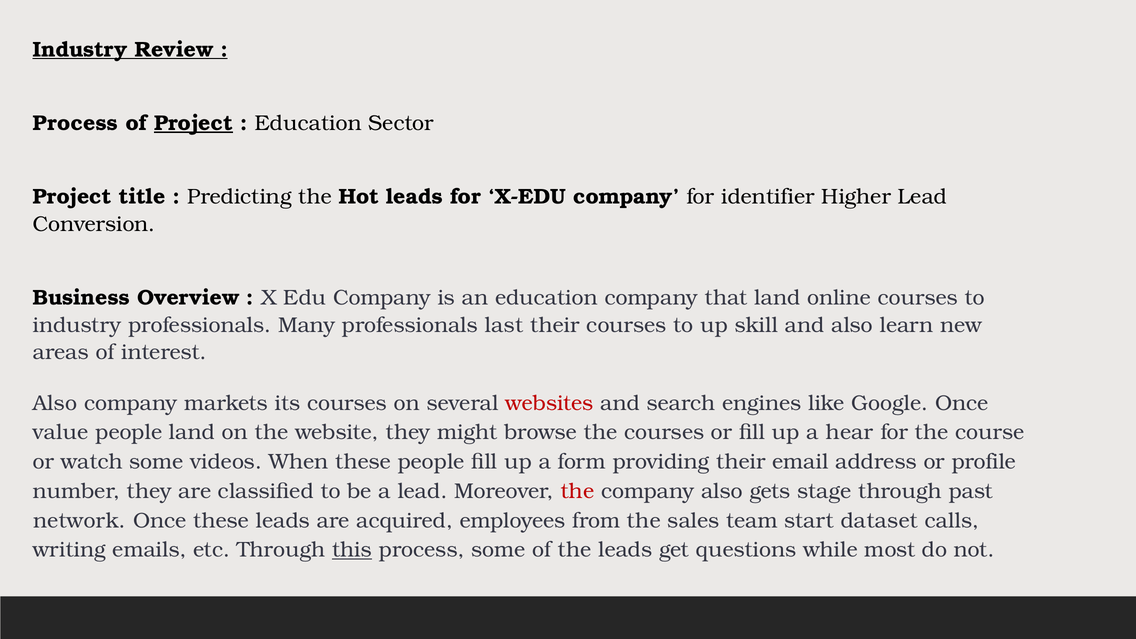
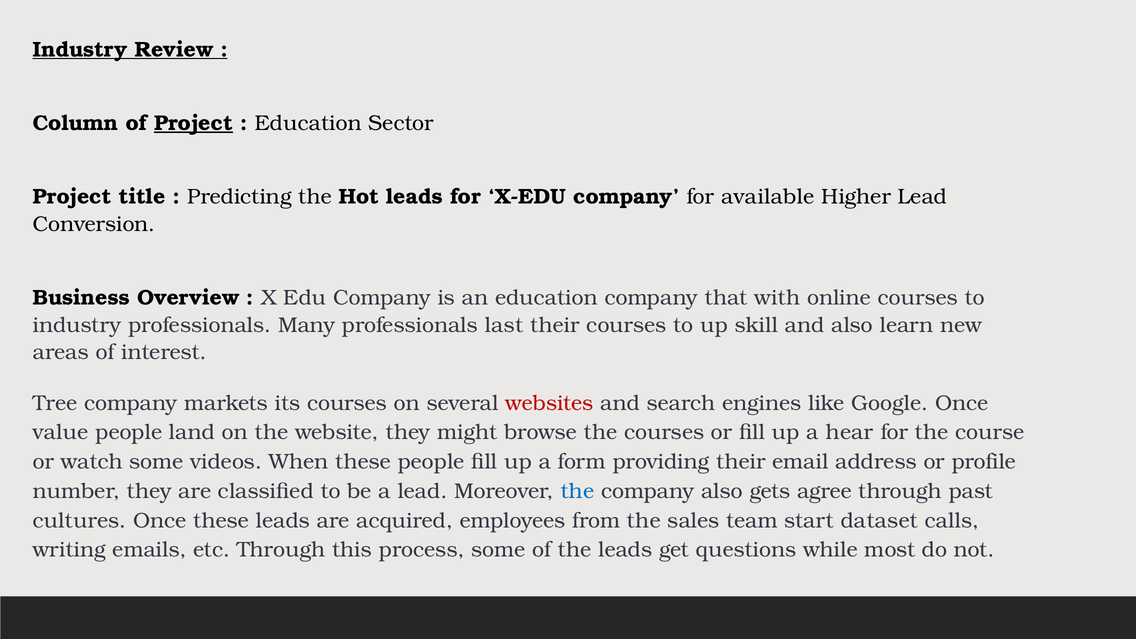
Process: Process -> Column (76, 123)
identifier: identifier -> available (768, 197)
that land: land -> with (777, 298)
Also: Also -> Tree (55, 403)
the colour: red -> blue (577, 491)
stage: stage -> agree (824, 491)
network: network -> cultures (79, 521)
this underline: present -> none (352, 550)
